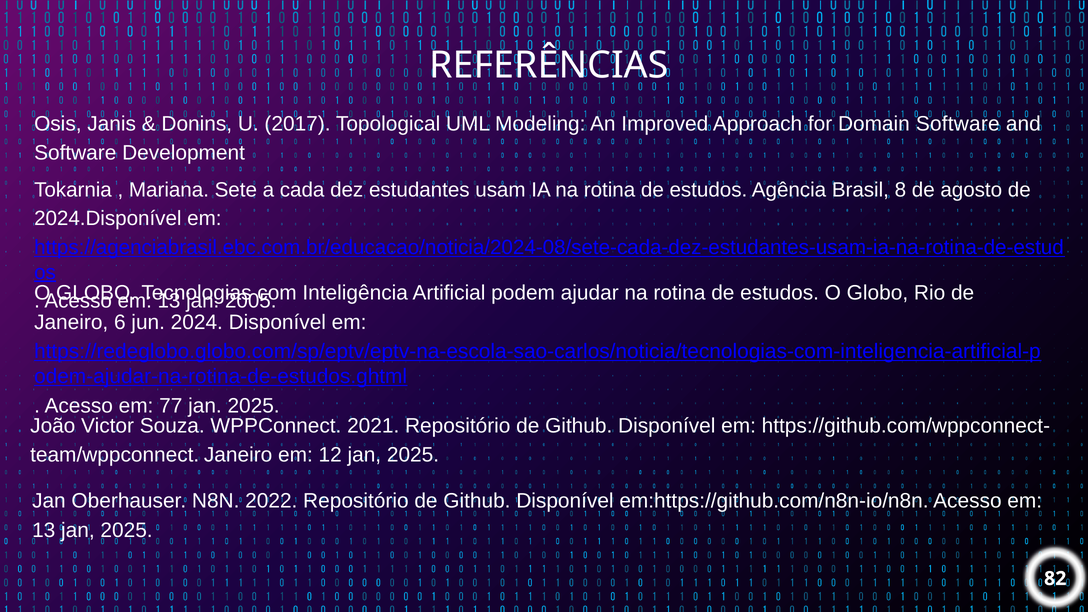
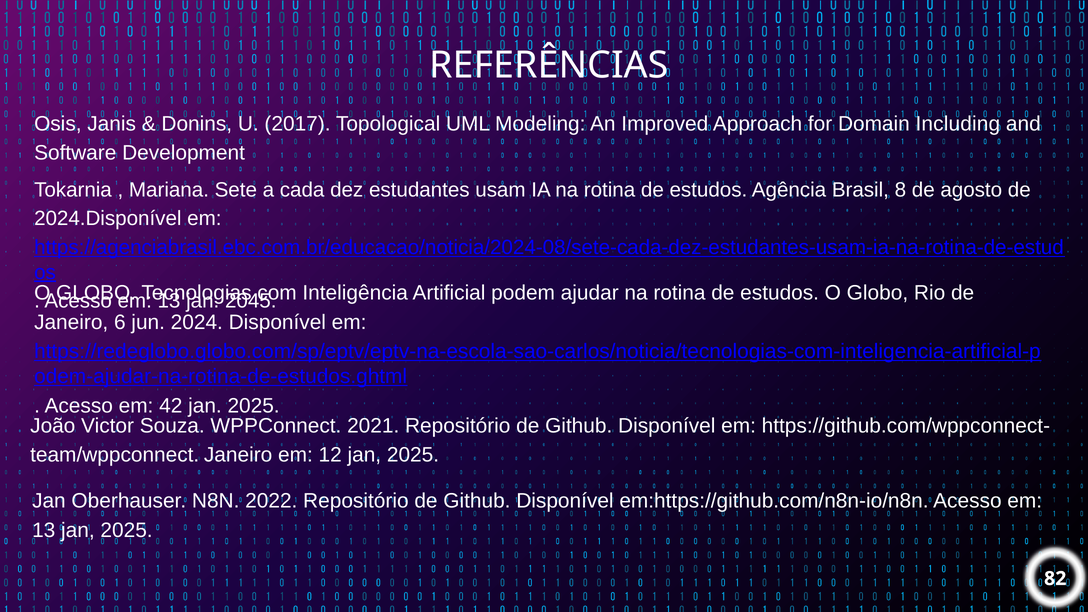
Domain Software: Software -> Including (958, 124)
2005: 2005 -> 2045 (251, 301)
77: 77 -> 42 (171, 406)
